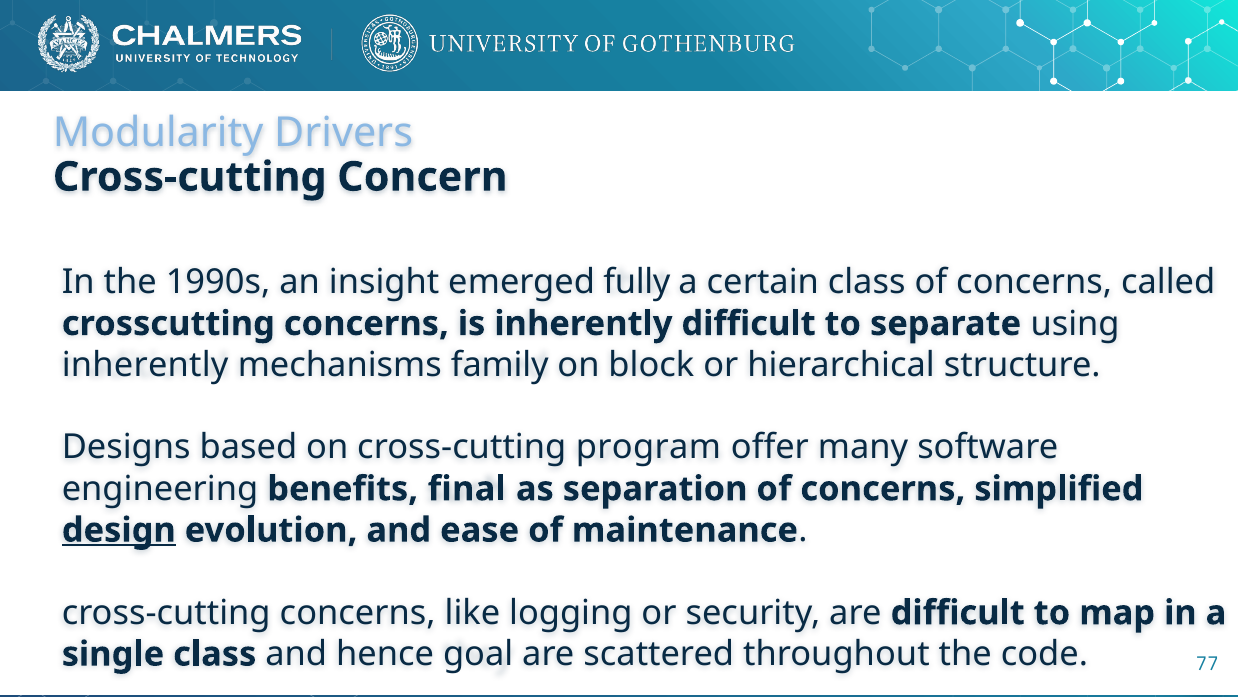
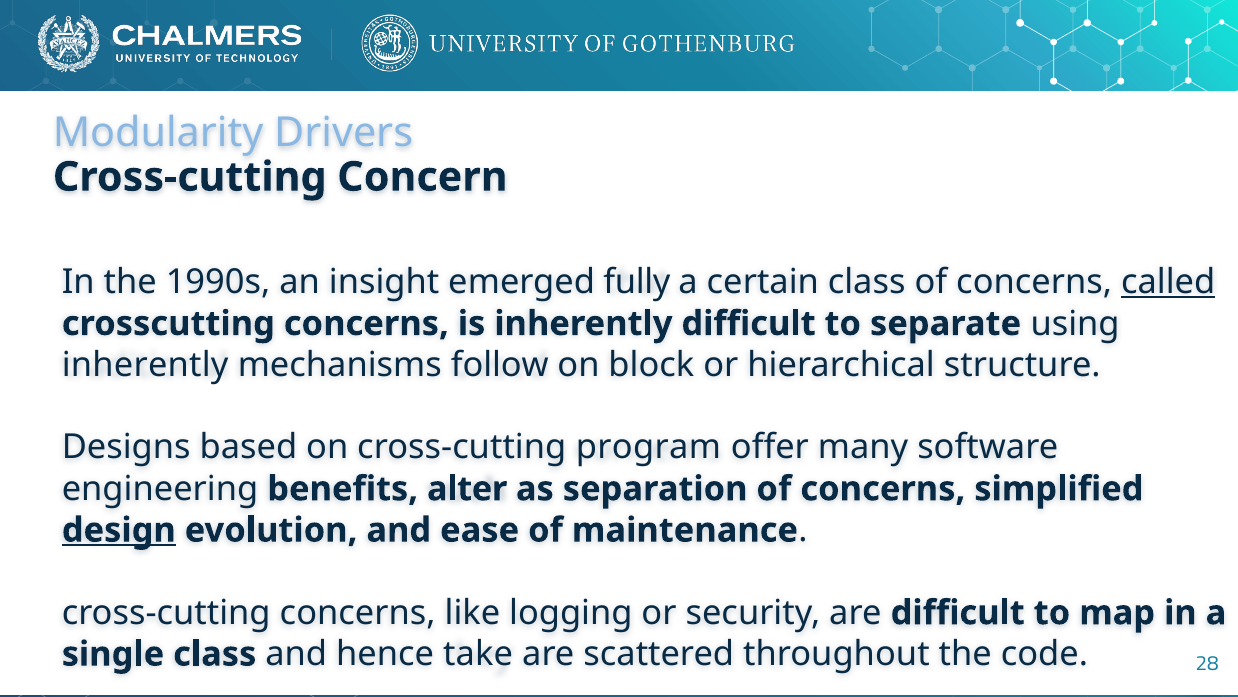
called underline: none -> present (1168, 282)
family: family -> follow (500, 365)
final: final -> alter (467, 489)
goal: goal -> take (478, 654)
77: 77 -> 28 (1207, 663)
